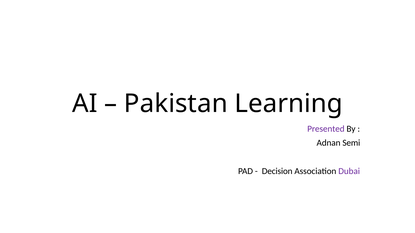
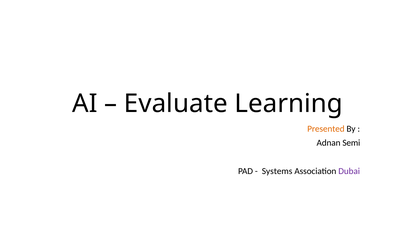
Pakistan: Pakistan -> Evaluate (176, 104)
Presented colour: purple -> orange (326, 129)
Decision: Decision -> Systems (277, 171)
